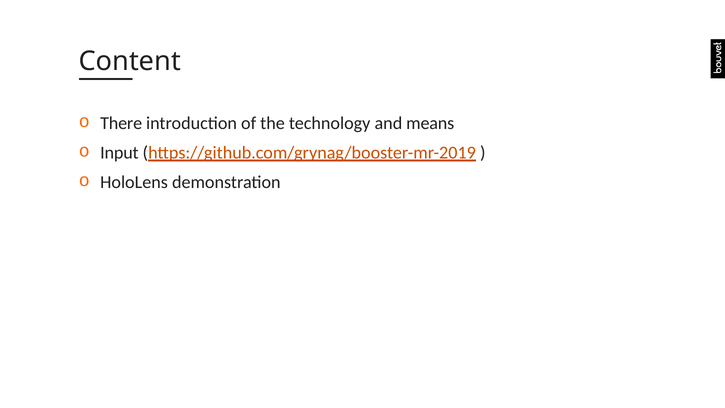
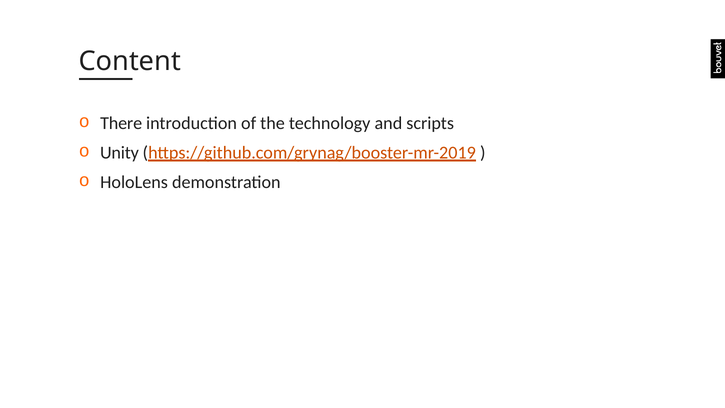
means: means -> scripts (430, 123)
Input: Input -> Unity (119, 153)
